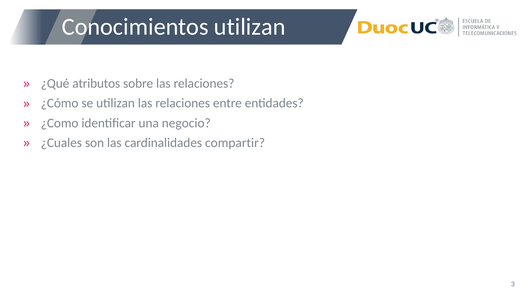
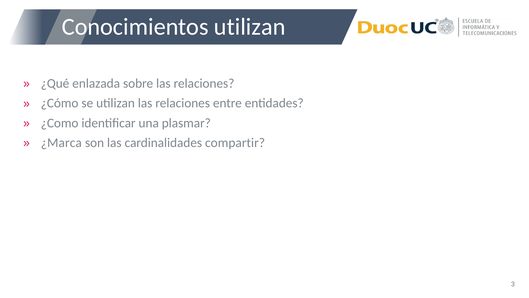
atributos: atributos -> enlazada (96, 83)
negocio: negocio -> plasmar (186, 123)
¿Cuales: ¿Cuales -> ¿Marca (61, 143)
